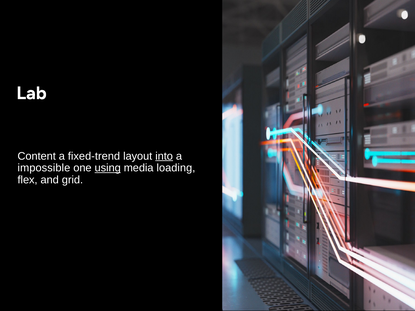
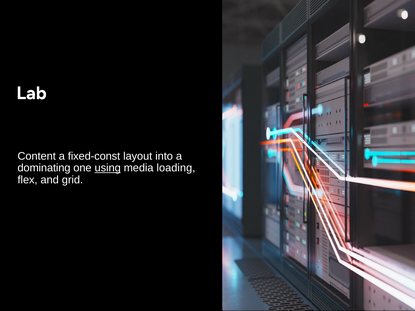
fixed-trend: fixed-trend -> fixed-const (94, 156)
into underline: present -> none (164, 156)
impossible: impossible -> dominating (44, 168)
